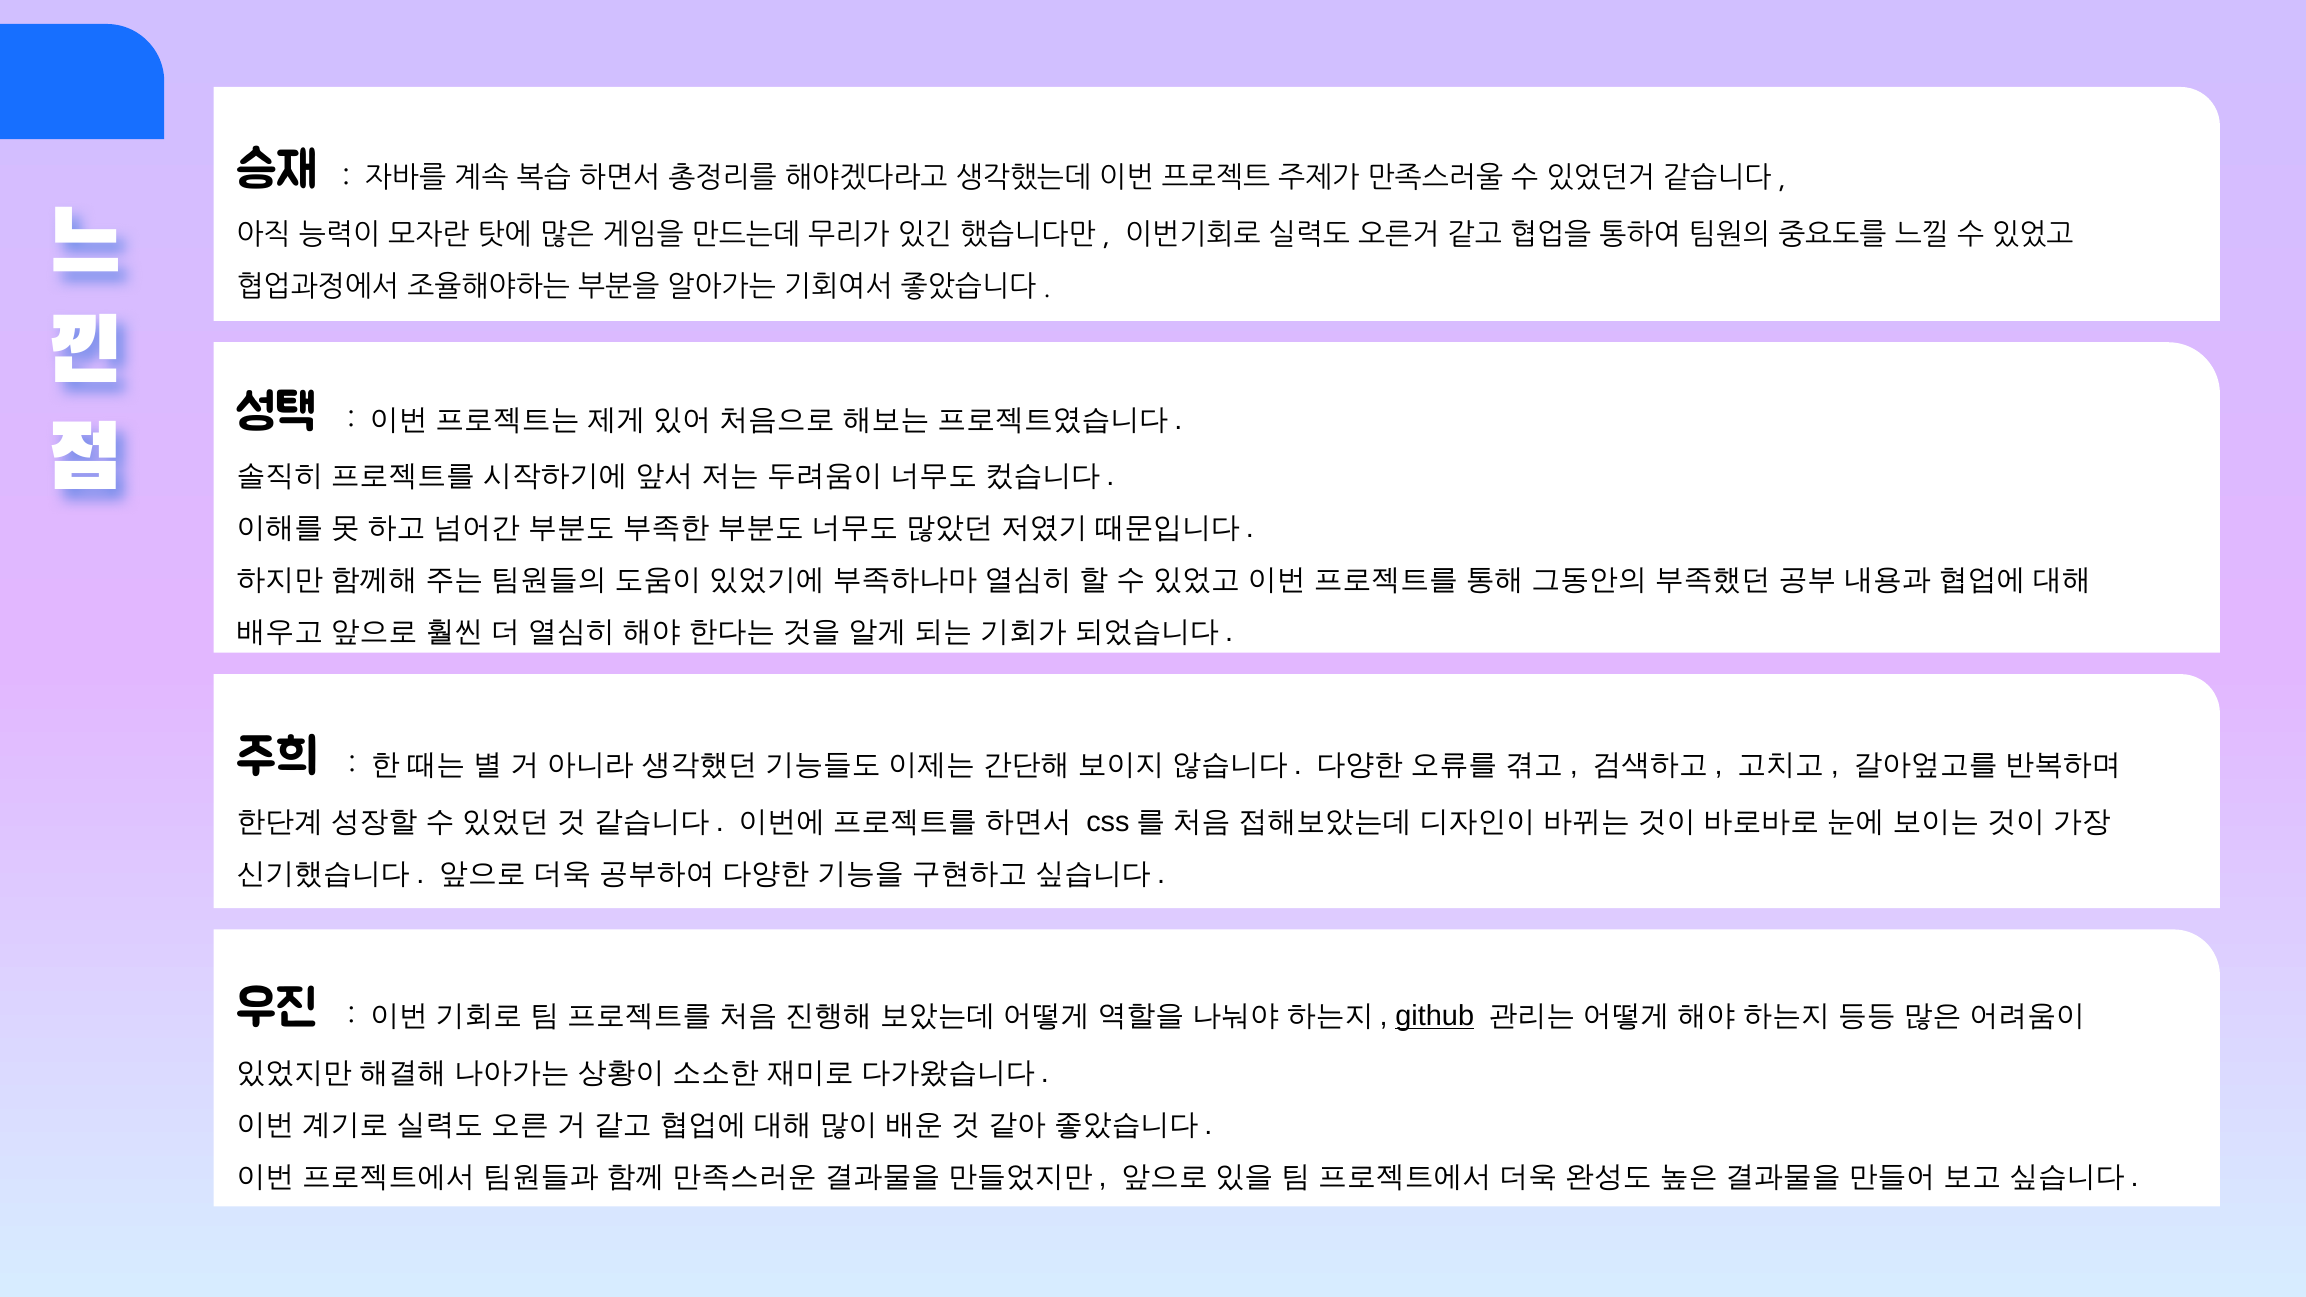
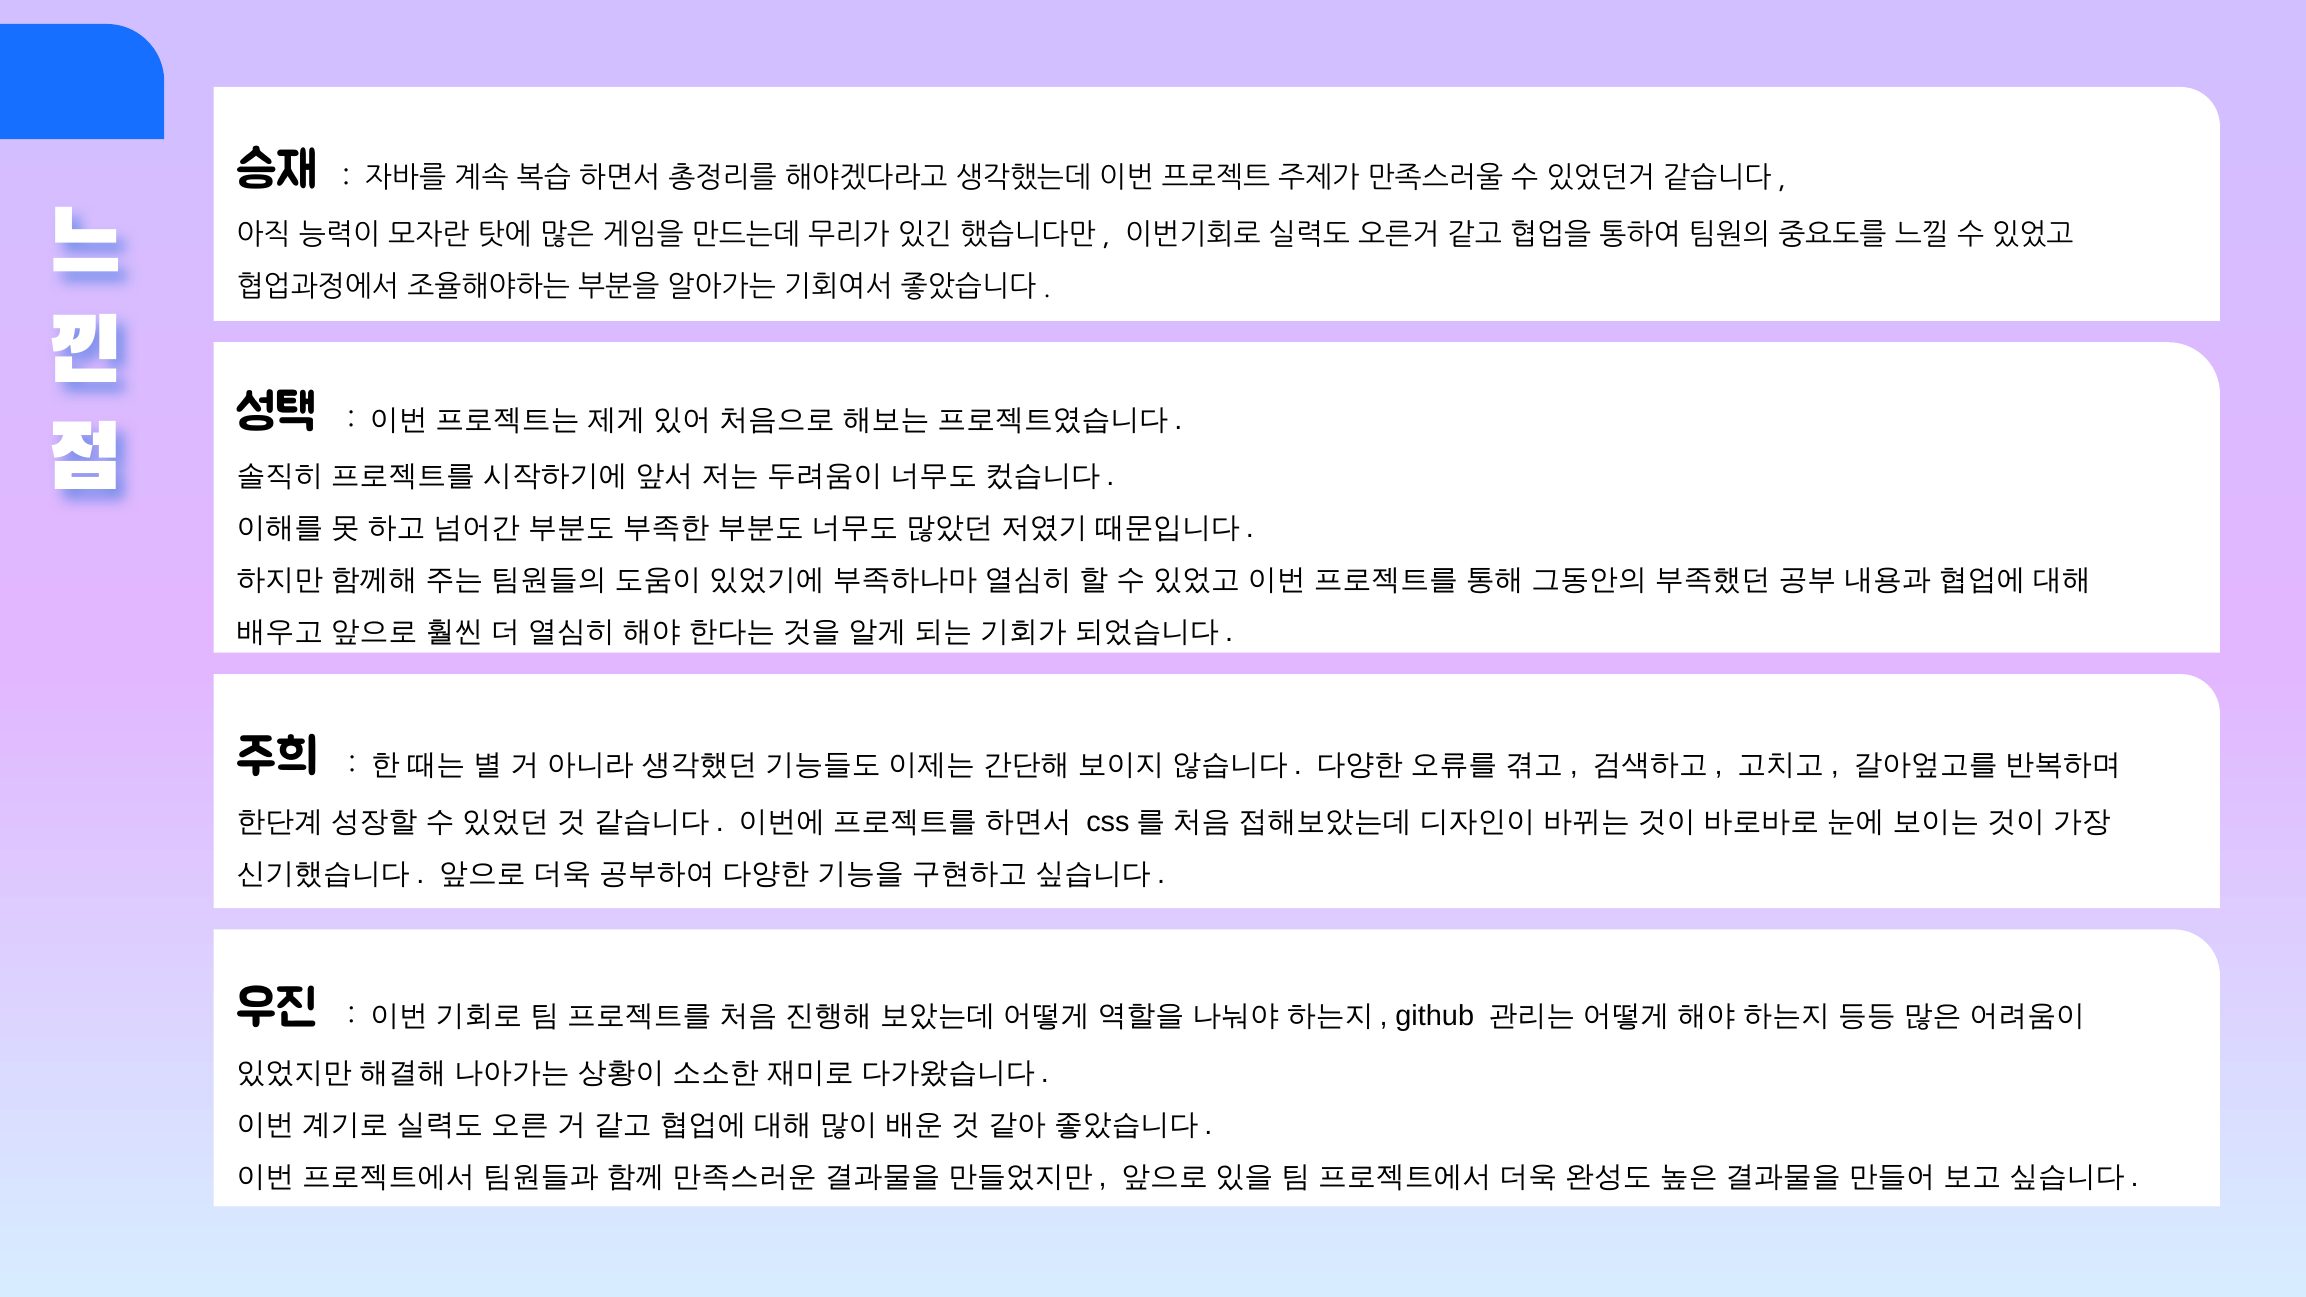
github underline: present -> none (1435, 1016)
